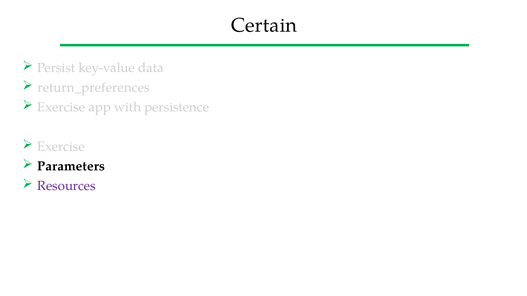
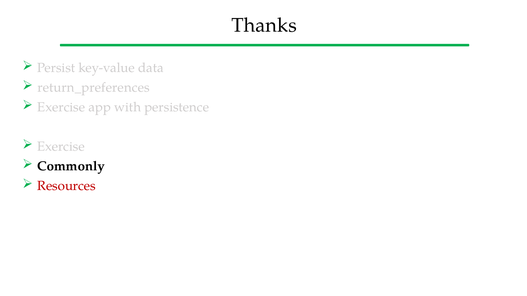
Certain: Certain -> Thanks (264, 25)
Parameters: Parameters -> Commonly (71, 166)
Resources colour: purple -> red (67, 186)
